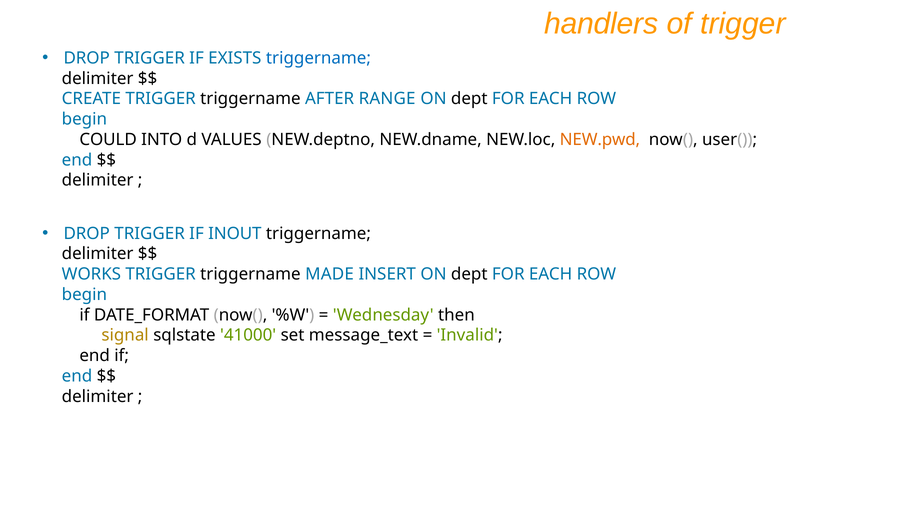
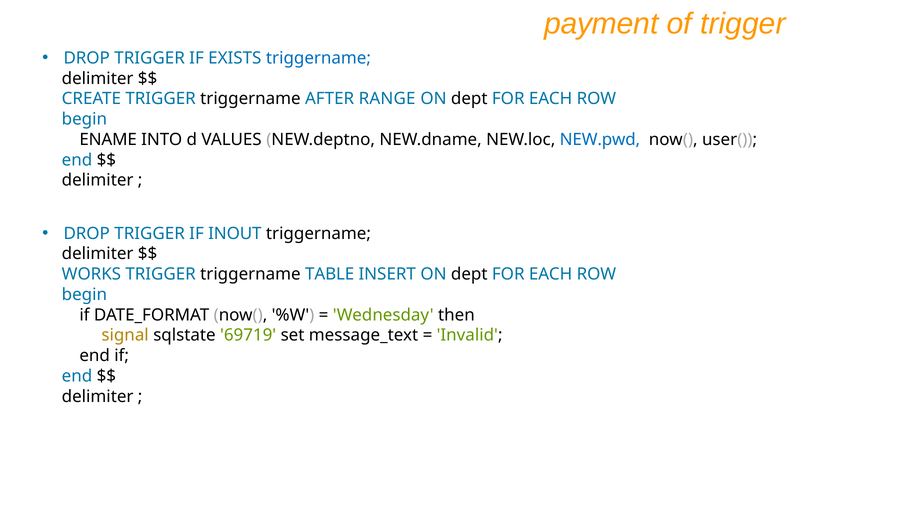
handlers: handlers -> payment (601, 24)
COULD: COULD -> ENAME (108, 140)
NEW.pwd colour: orange -> blue (600, 140)
MADE: MADE -> TABLE (330, 275)
41000: 41000 -> 69719 (248, 336)
